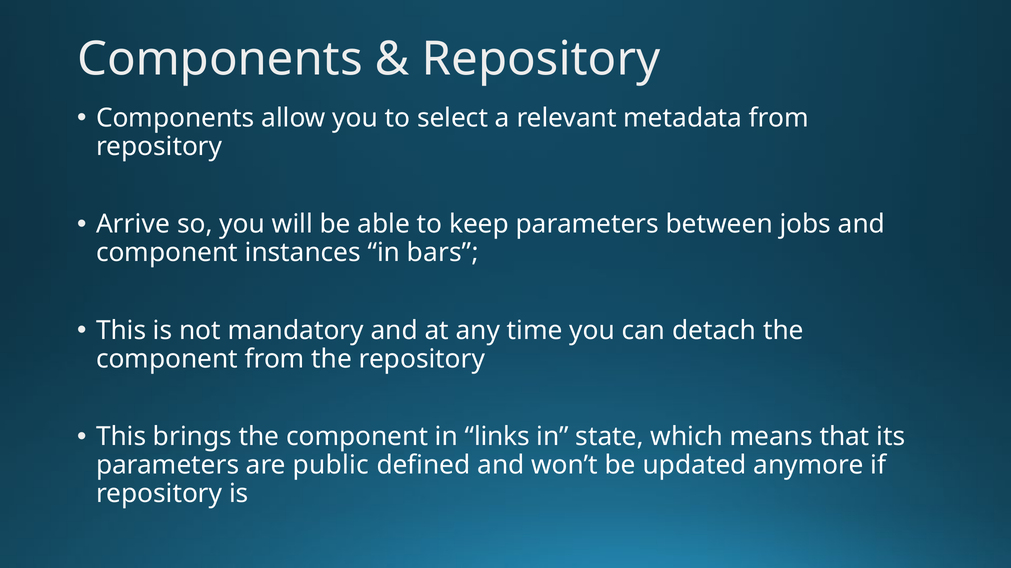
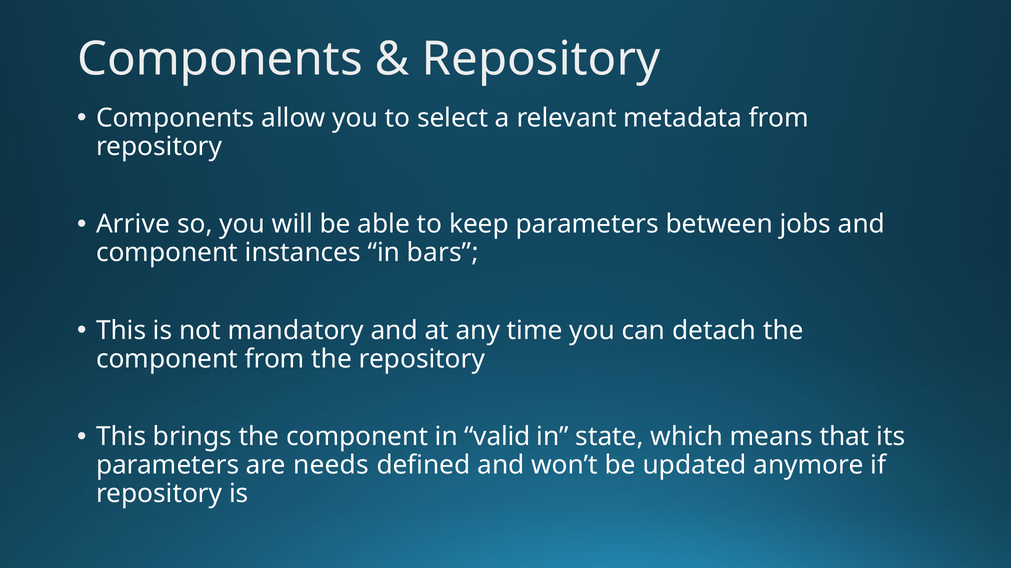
links: links -> valid (497, 437)
public: public -> needs (331, 466)
